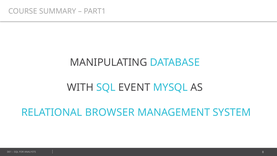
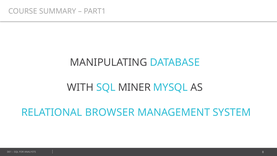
EVENT: EVENT -> MINER (134, 87)
